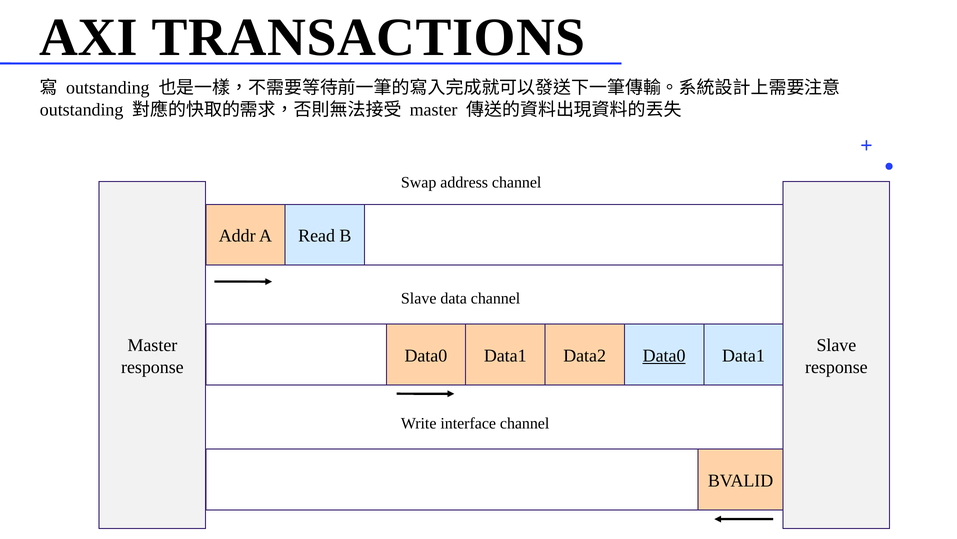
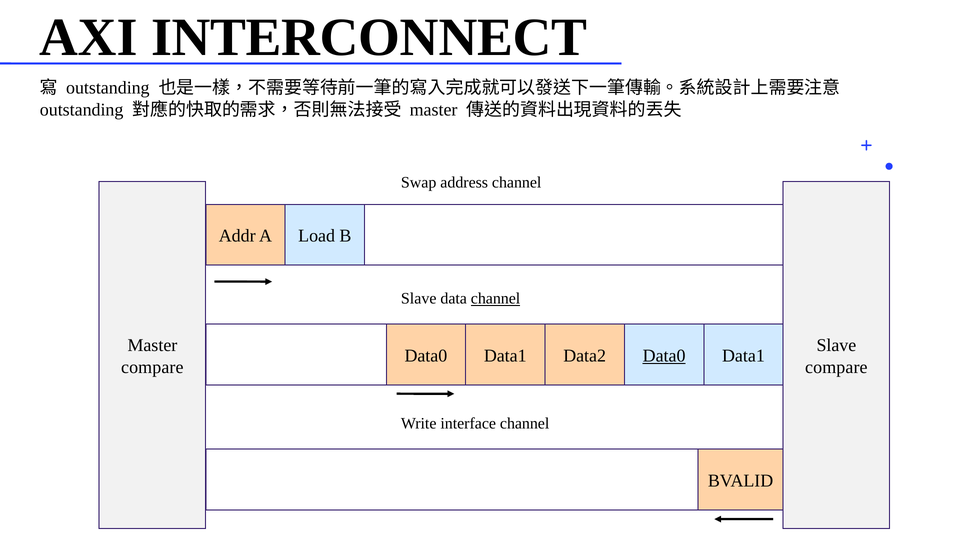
TRANSACTIONS: TRANSACTIONS -> INTERCONNECT (369, 38)
Read: Read -> Load (317, 236)
channel underline: none -> present (496, 298)
response: response -> compare (152, 367)
response: response -> compare (836, 367)
